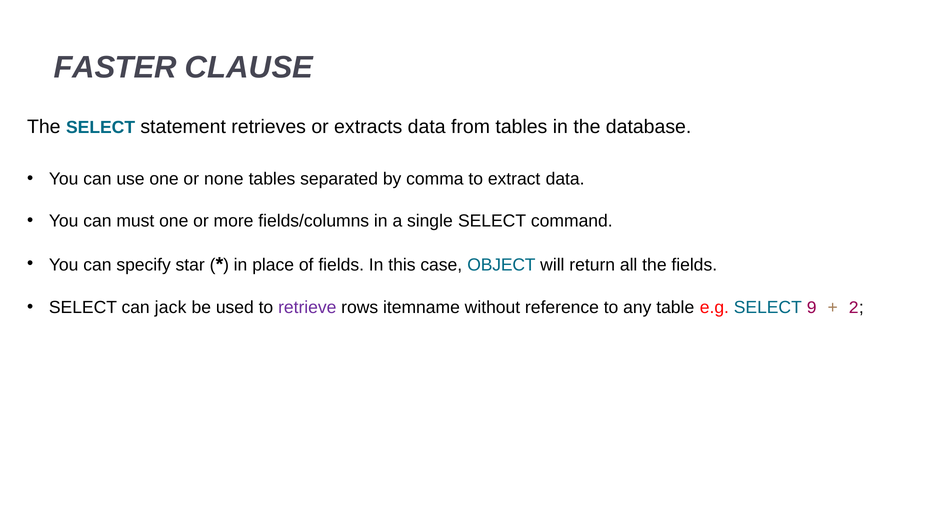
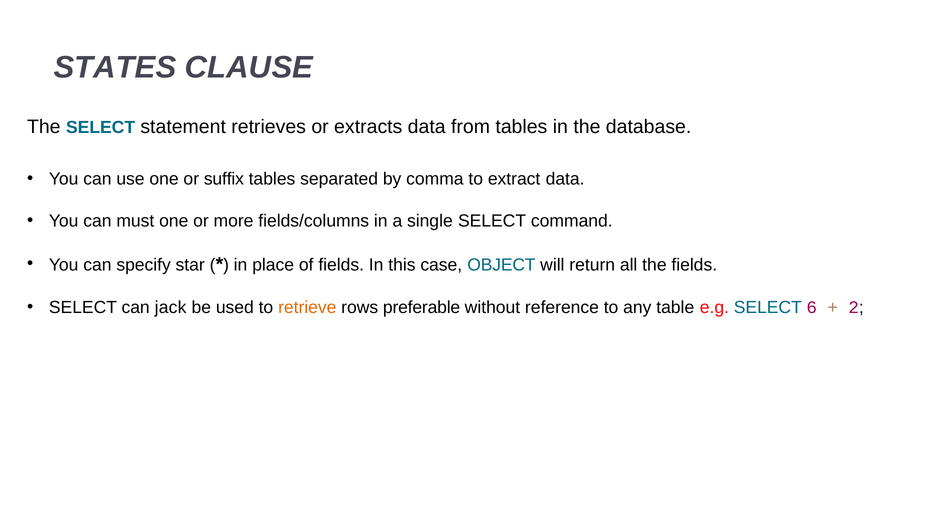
FASTER: FASTER -> STATES (115, 68)
none: none -> suffix (224, 179)
retrieve colour: purple -> orange (307, 307)
itemname: itemname -> preferable (422, 307)
9: 9 -> 6 (812, 307)
